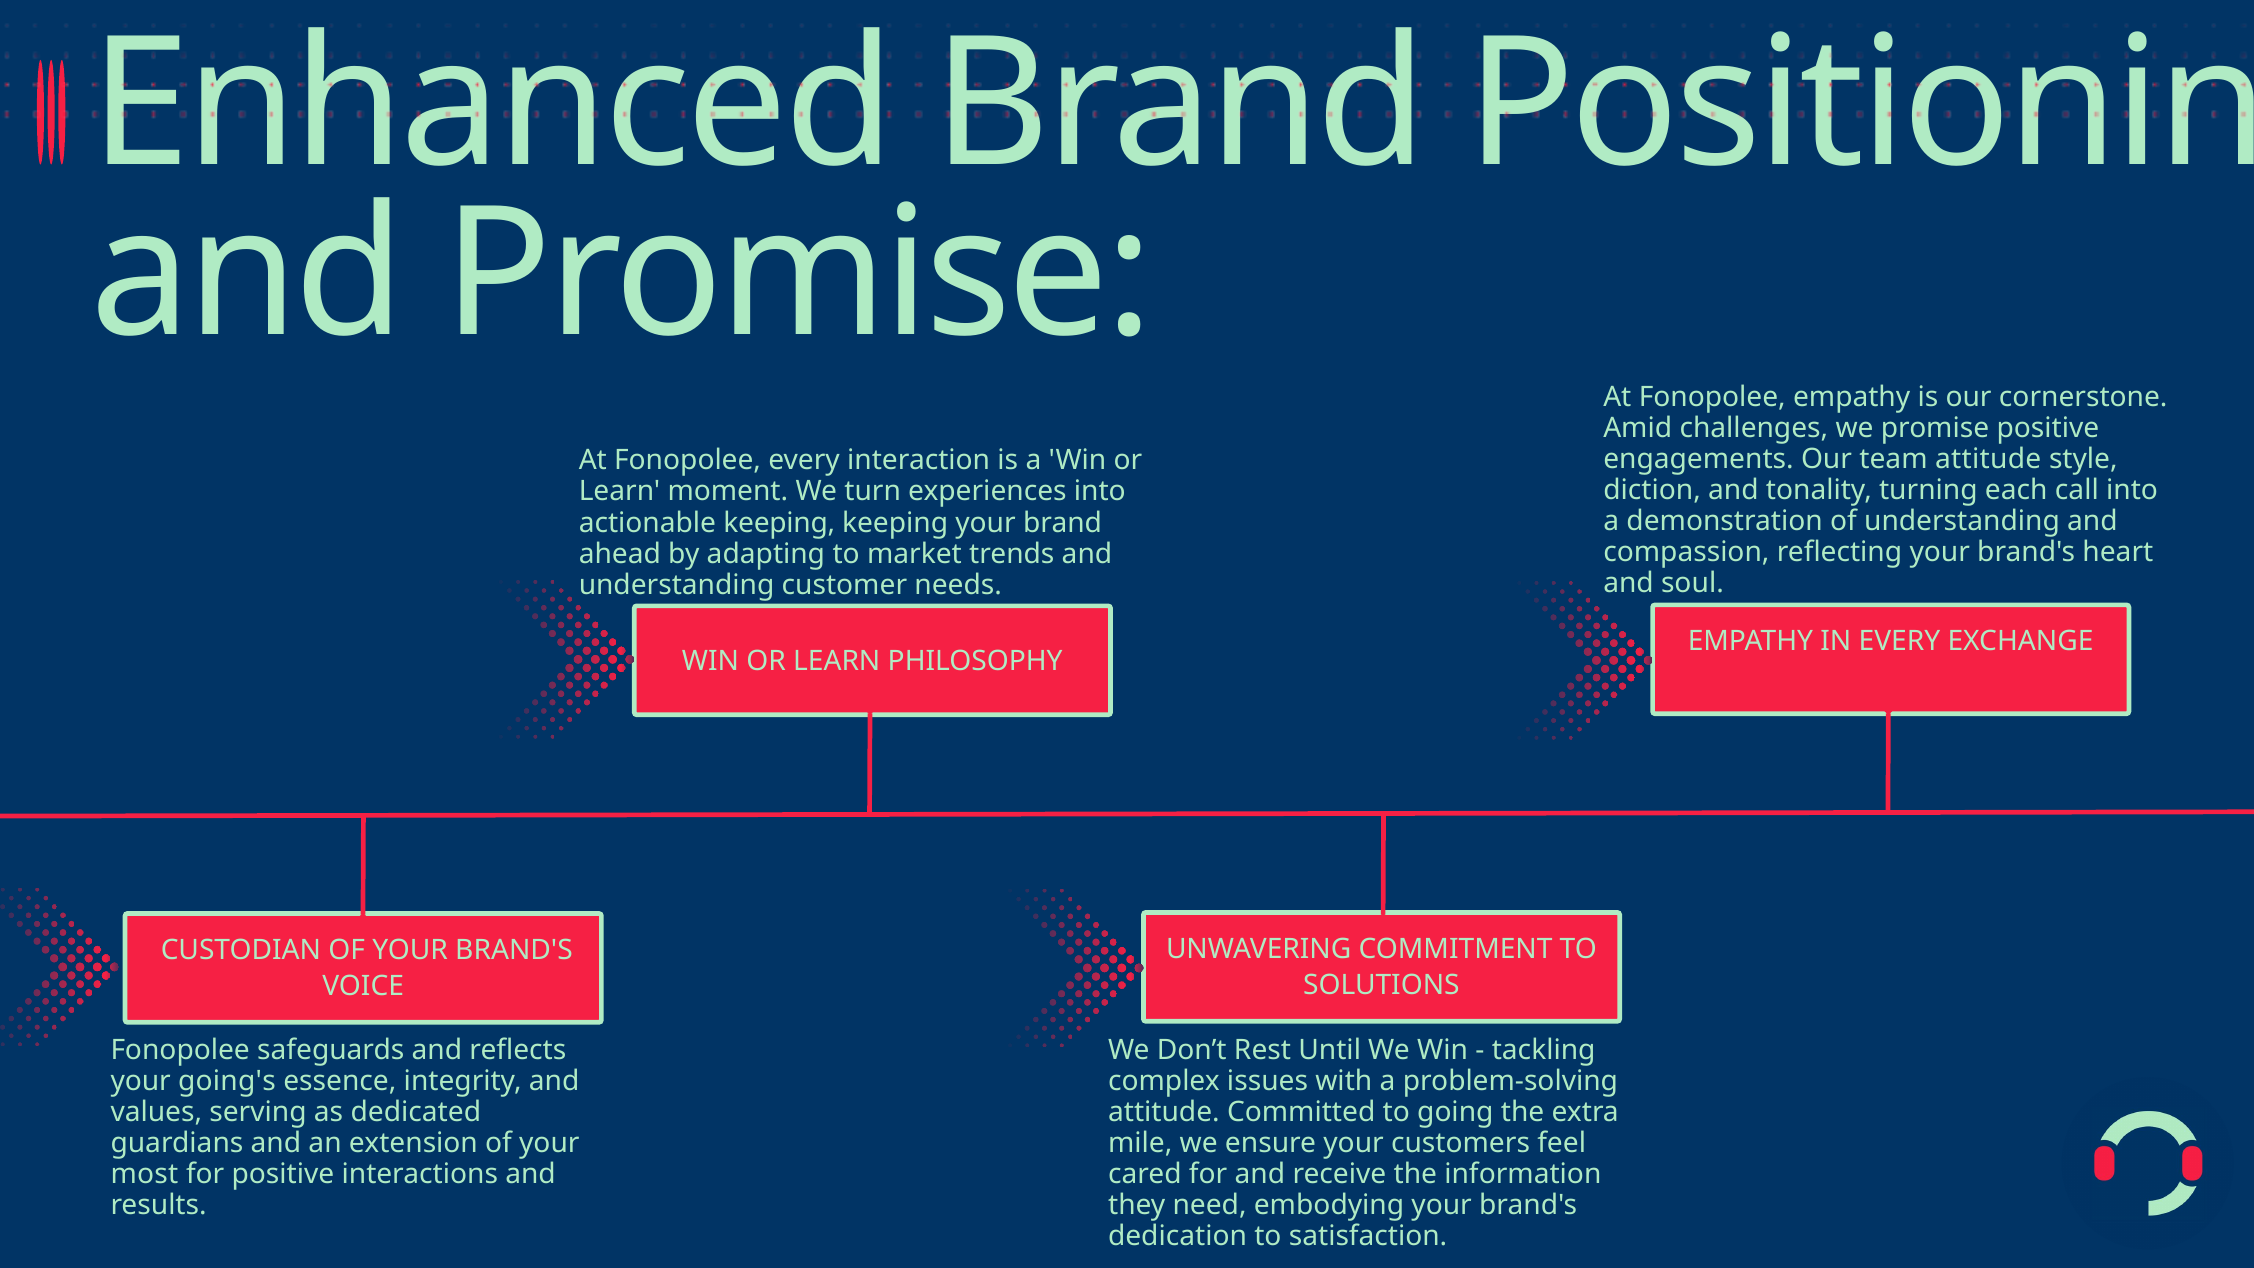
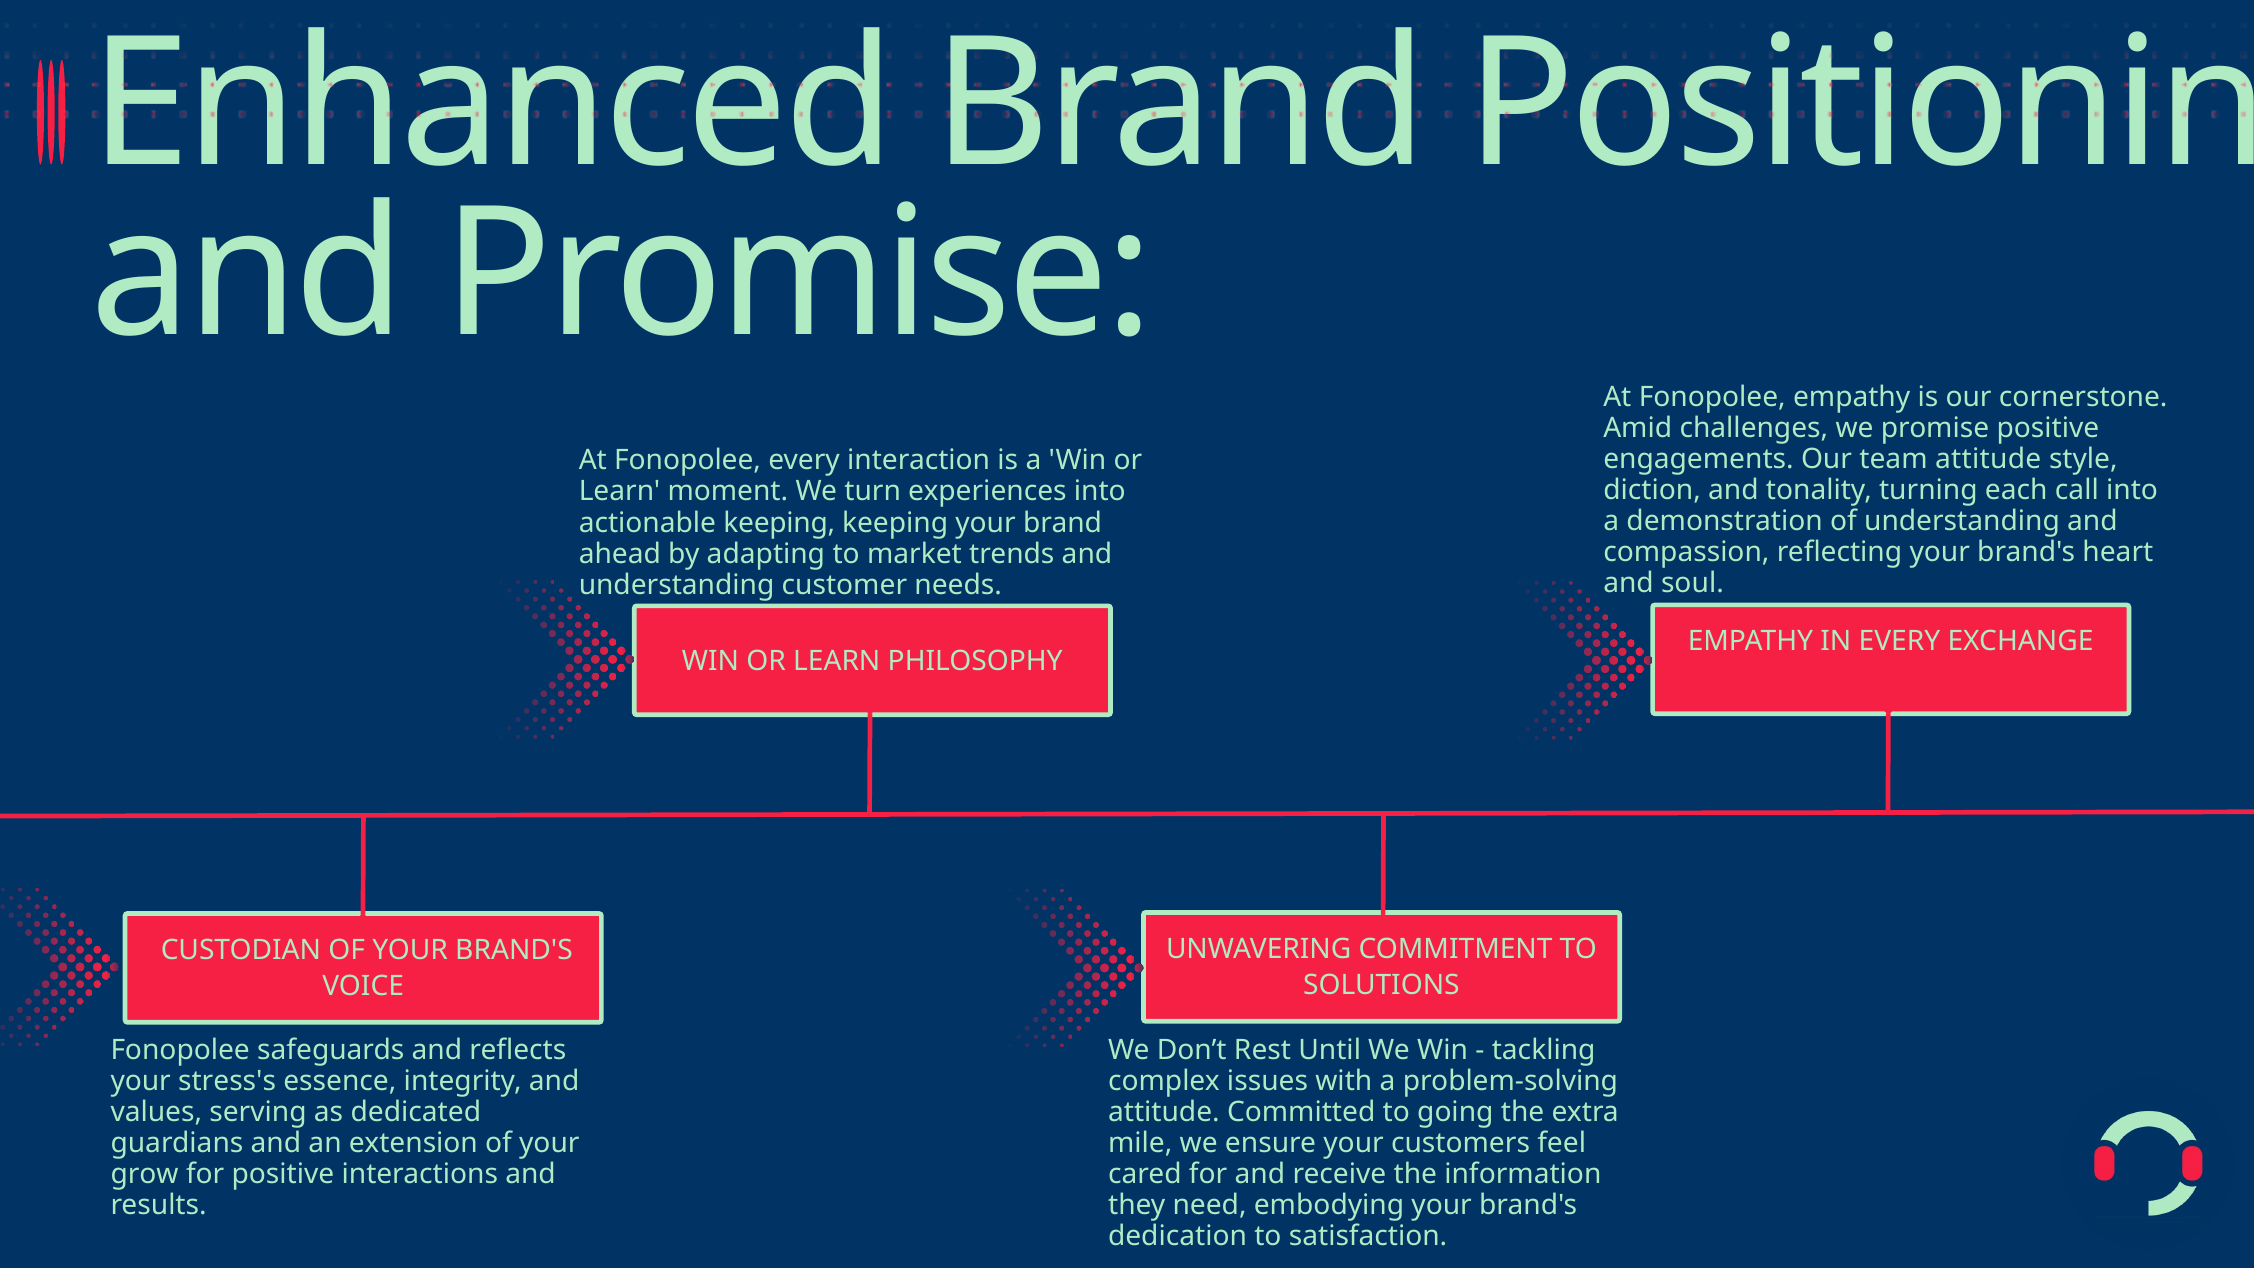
going's: going's -> stress's (227, 1081)
most: most -> grow (145, 1174)
